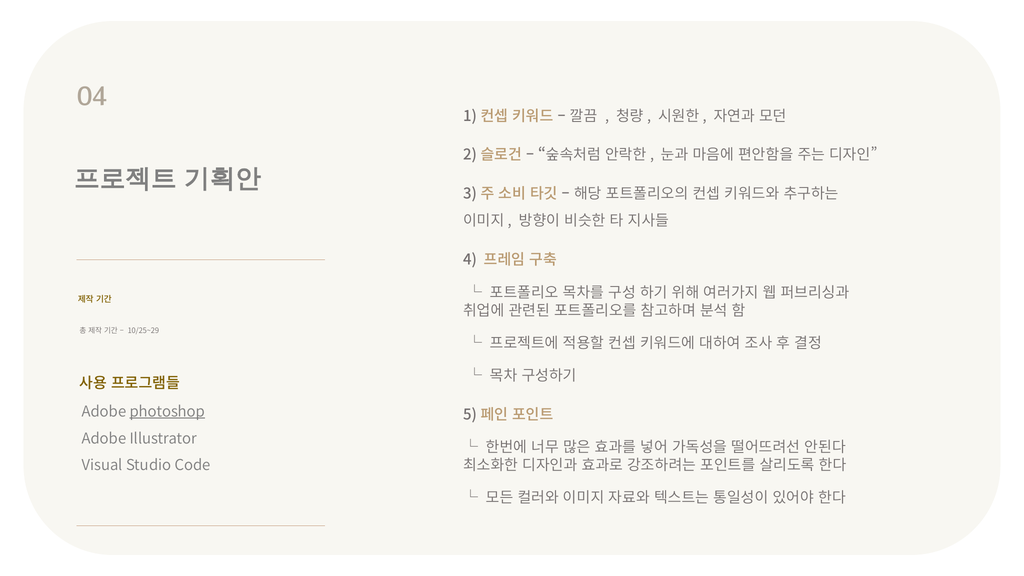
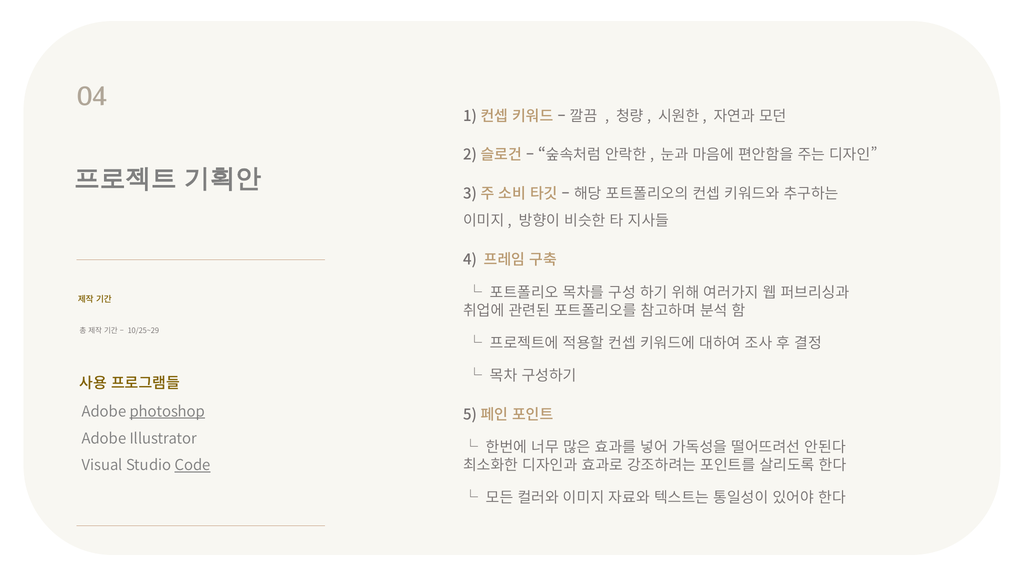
Code underline: none -> present (193, 465)
